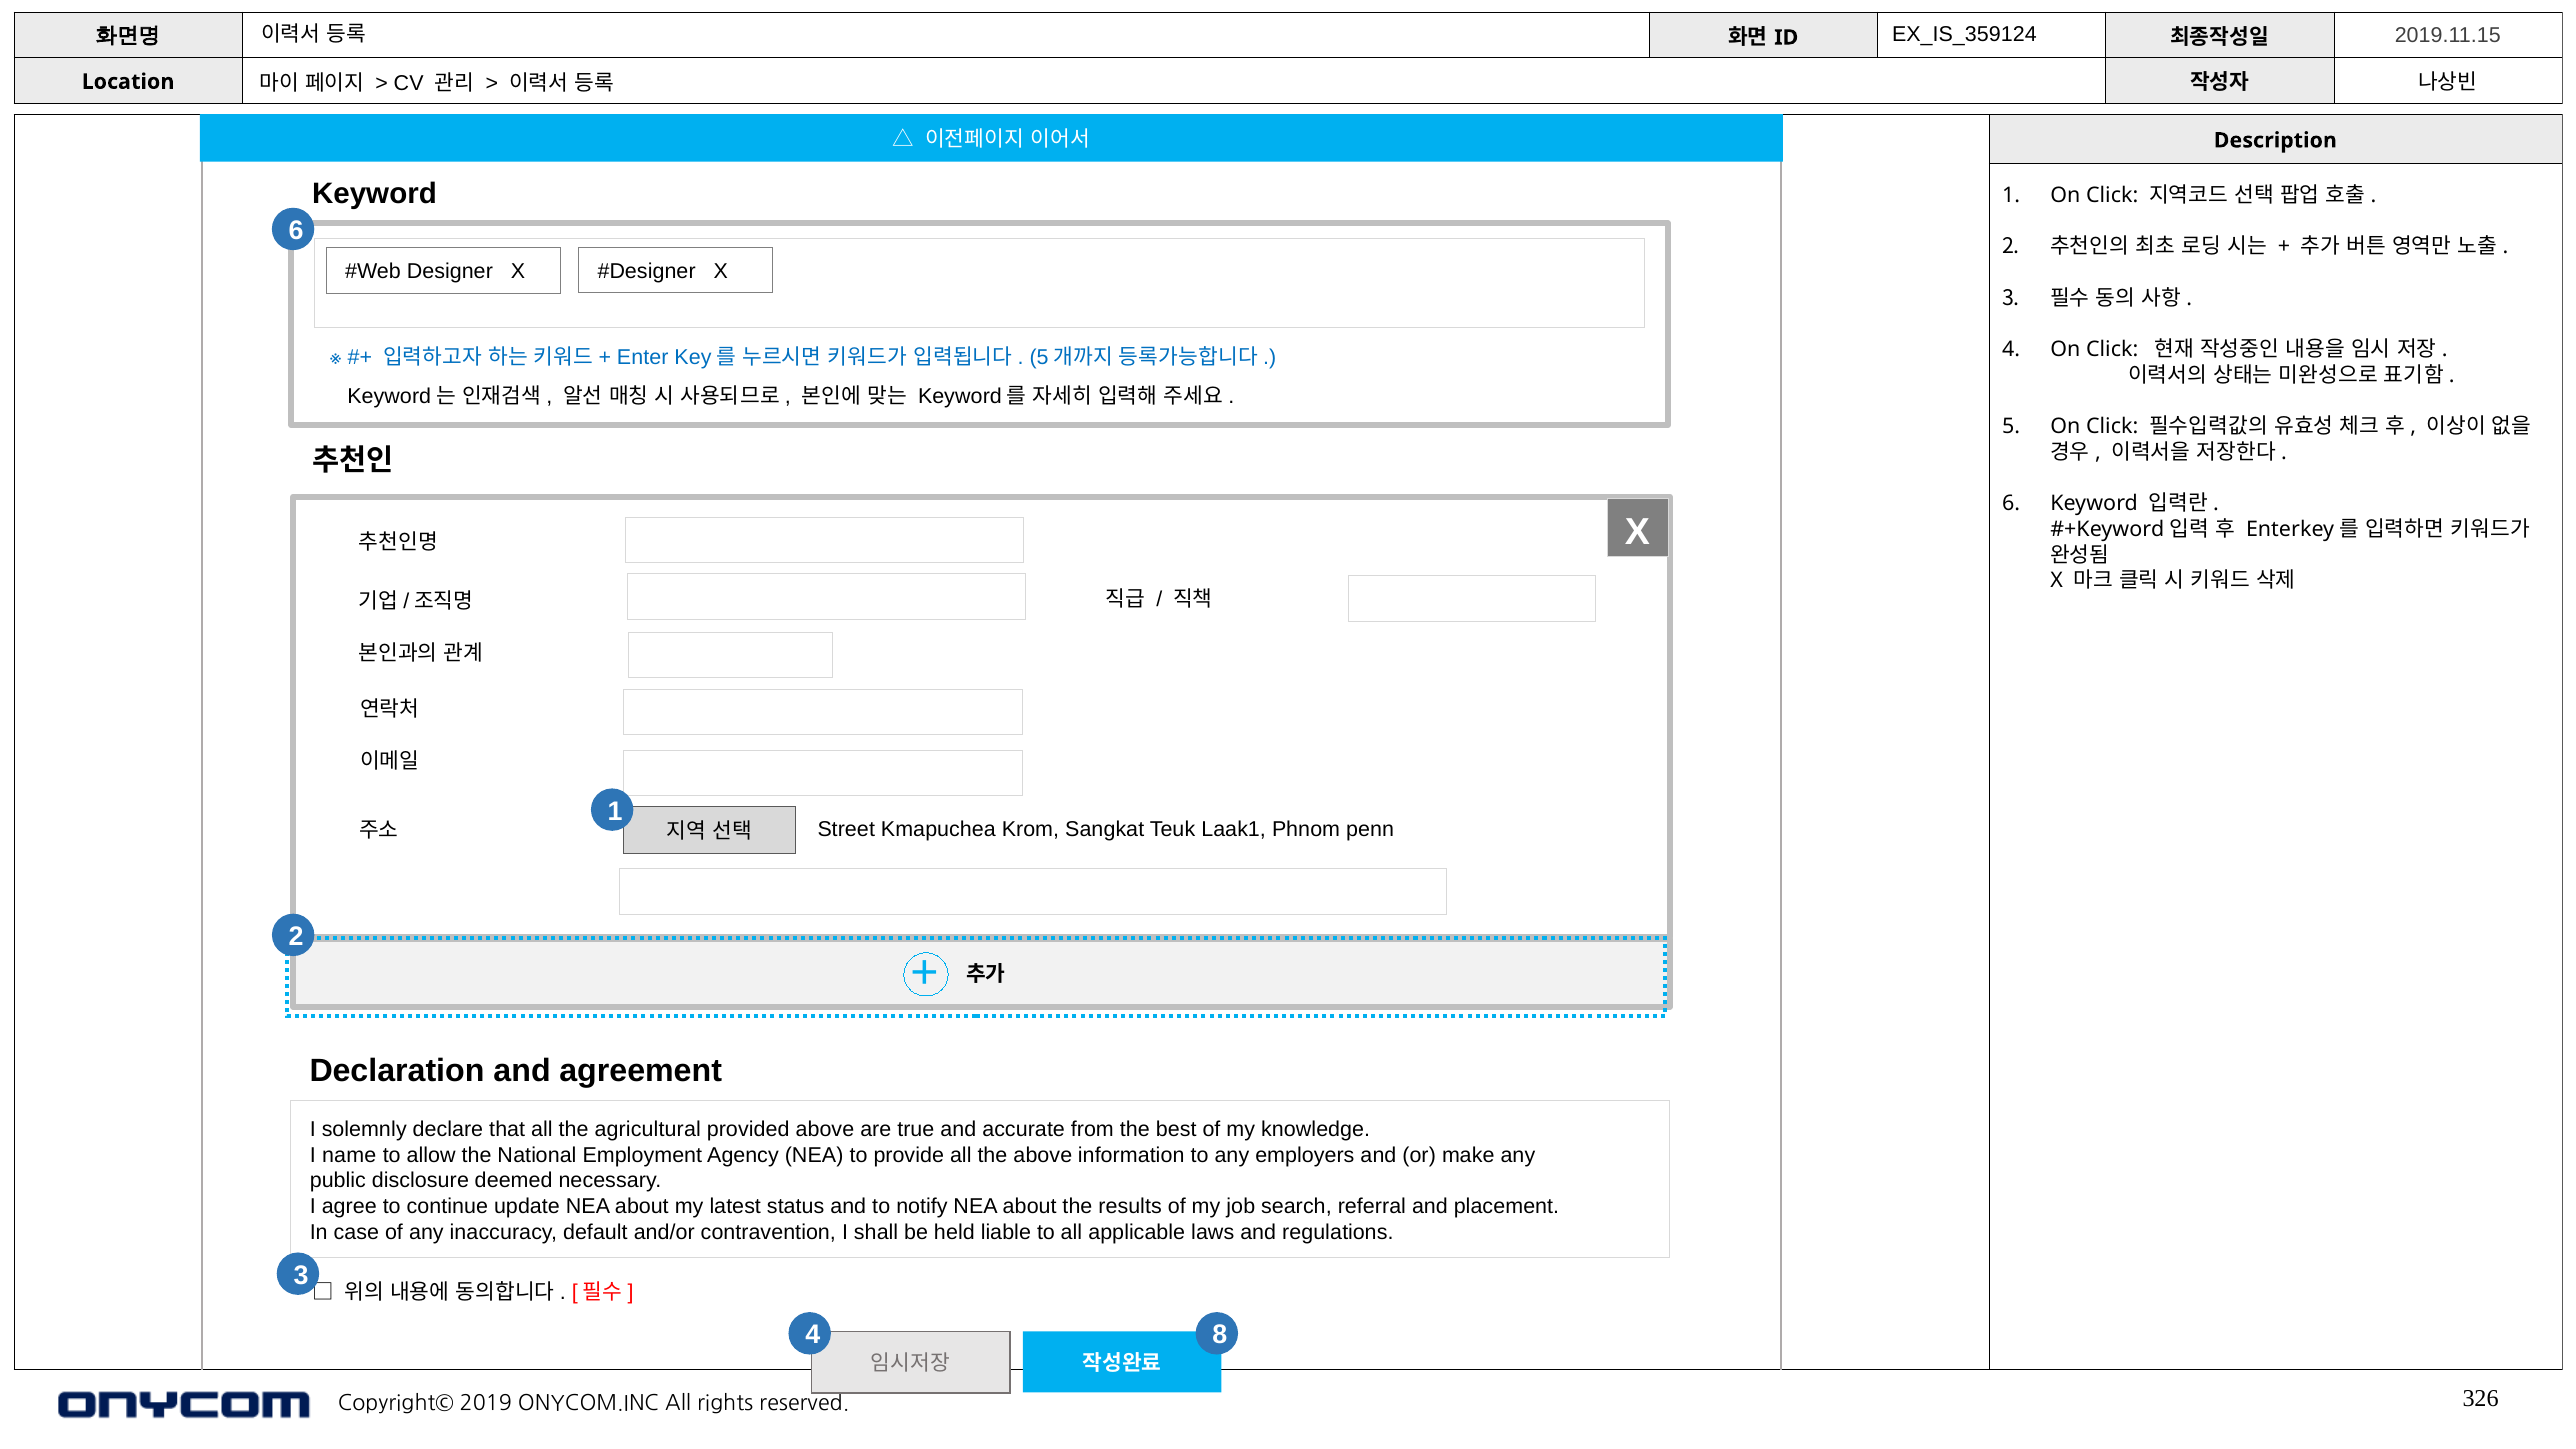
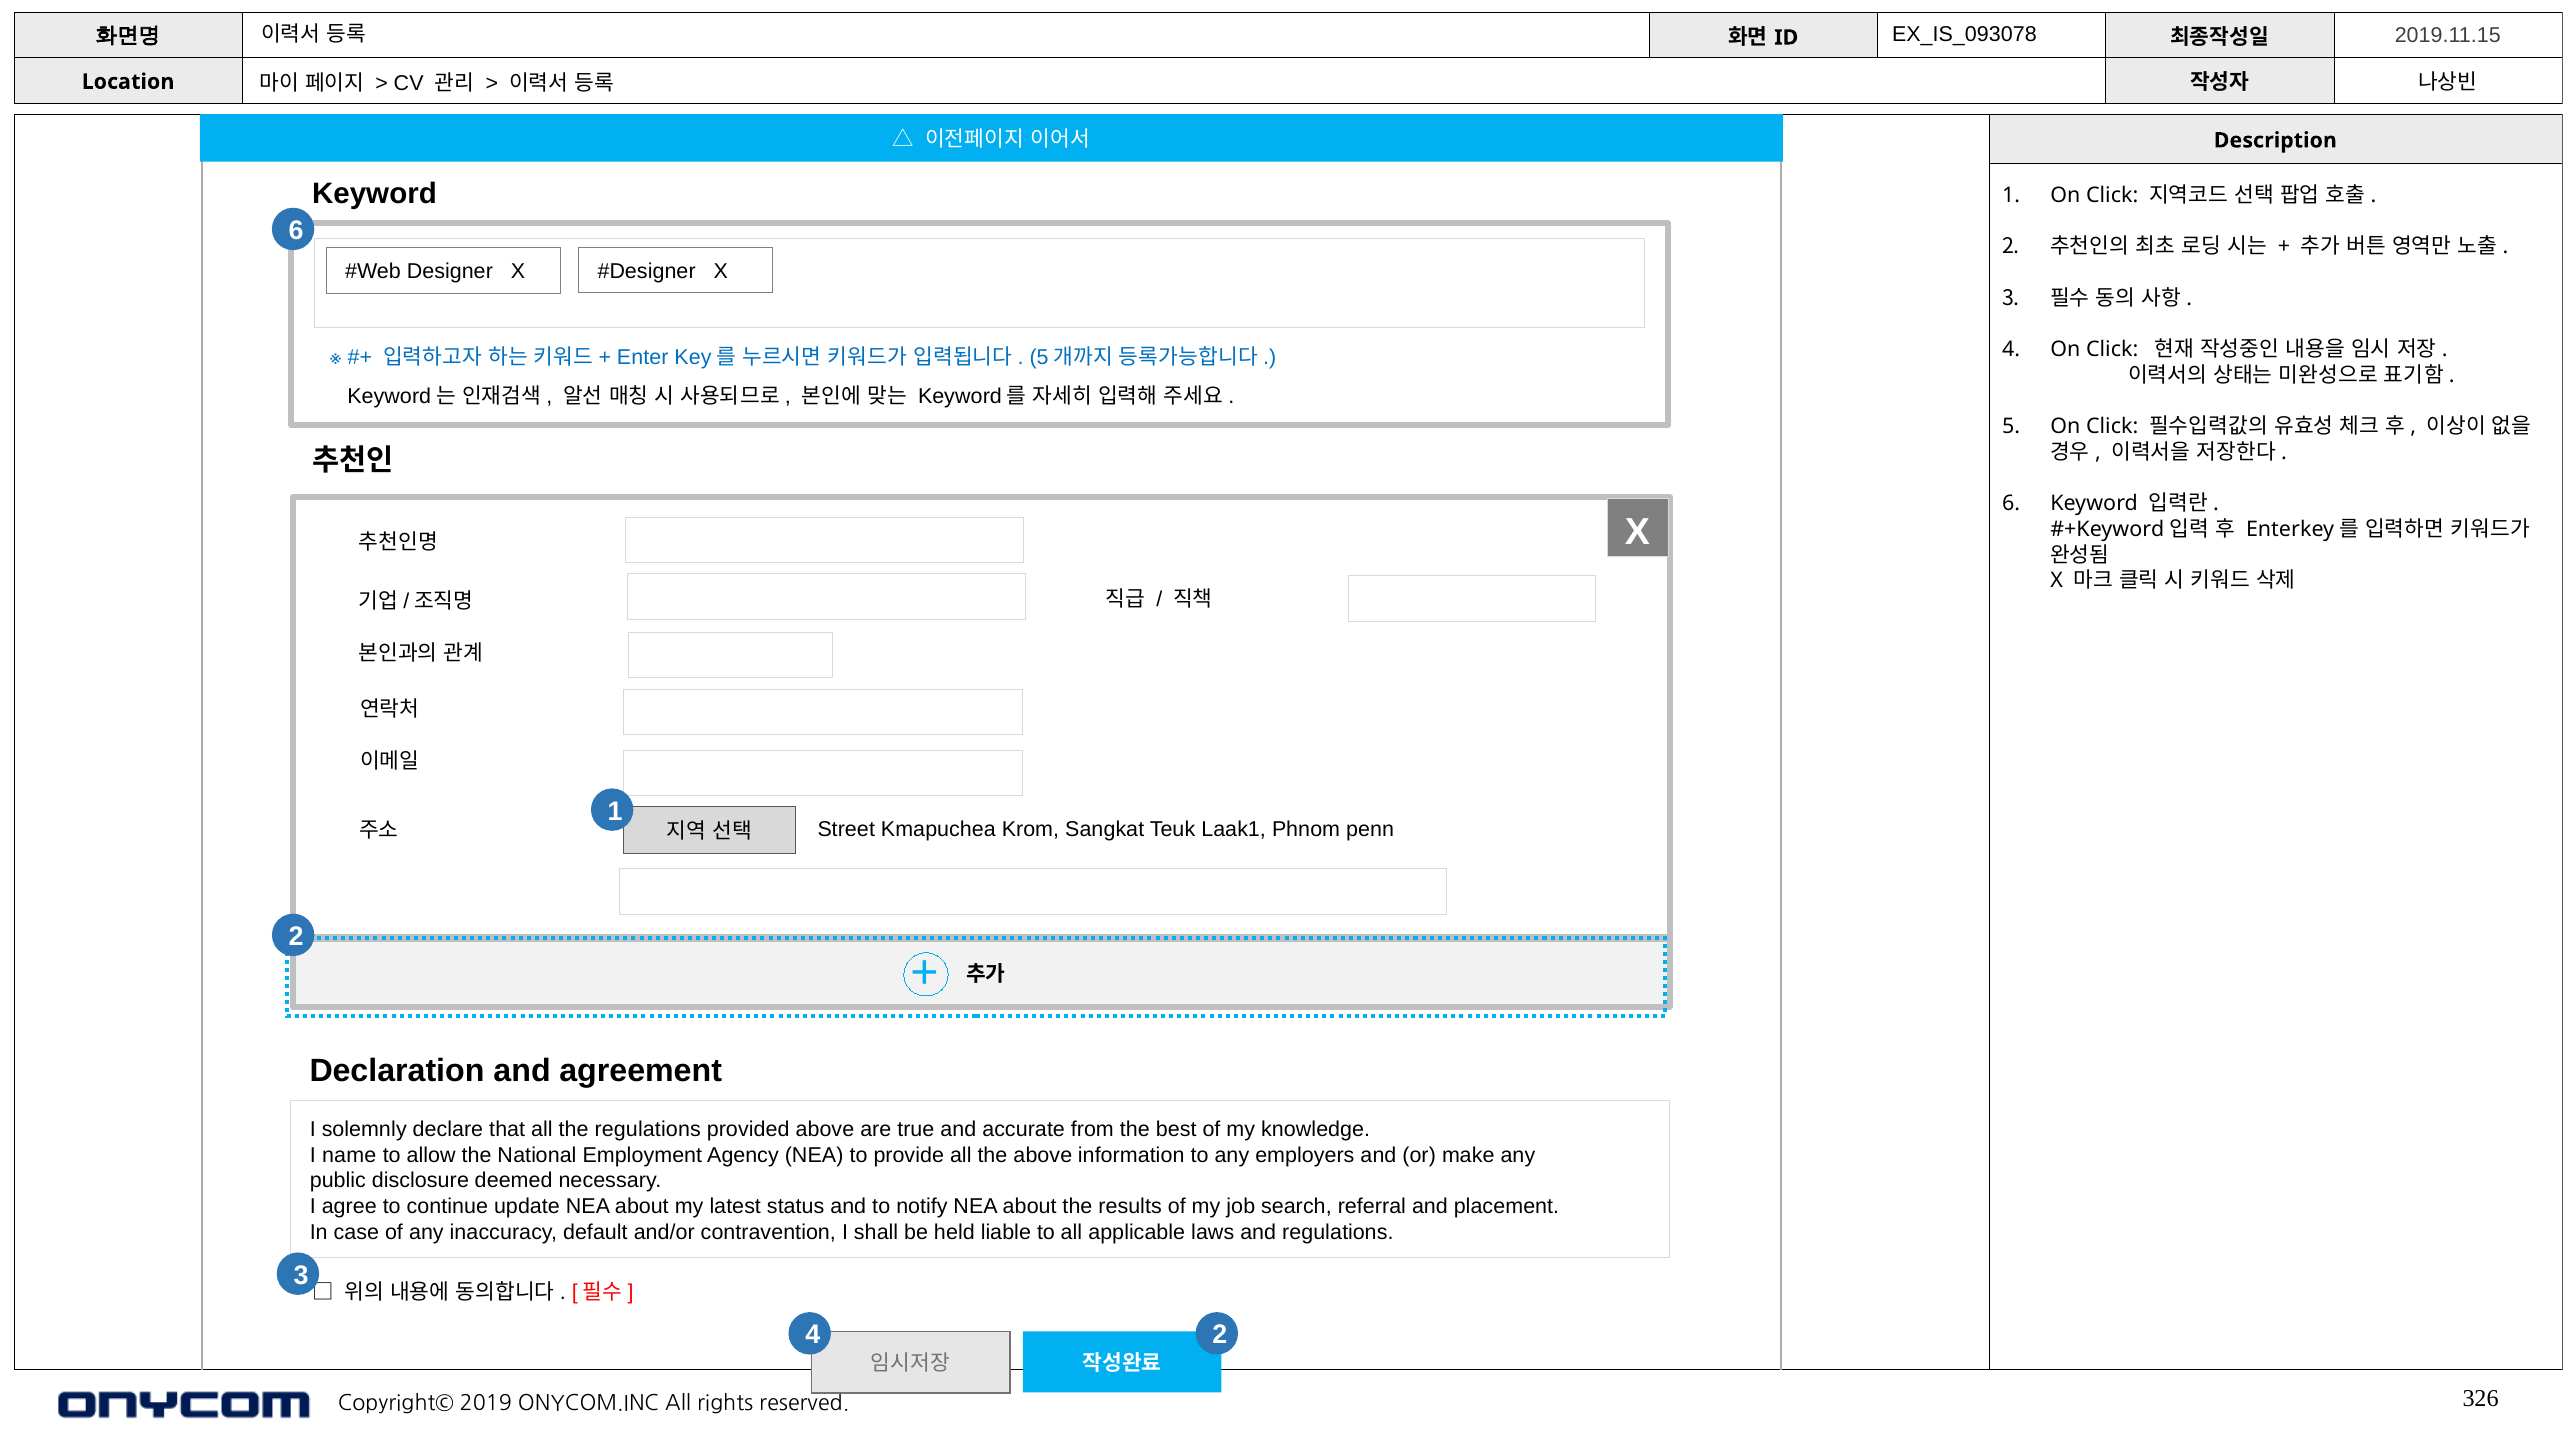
EX_IS_359124: EX_IS_359124 -> EX_IS_093078 (1964, 35)
the agricultural: agricultural -> regulations (648, 1129)
4 8: 8 -> 2 (1220, 1335)
